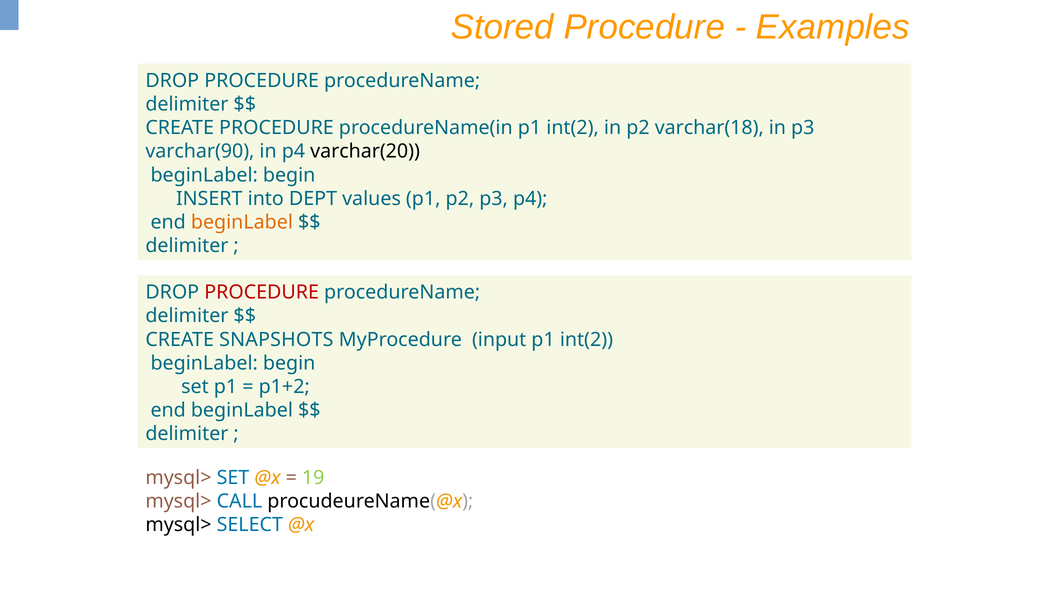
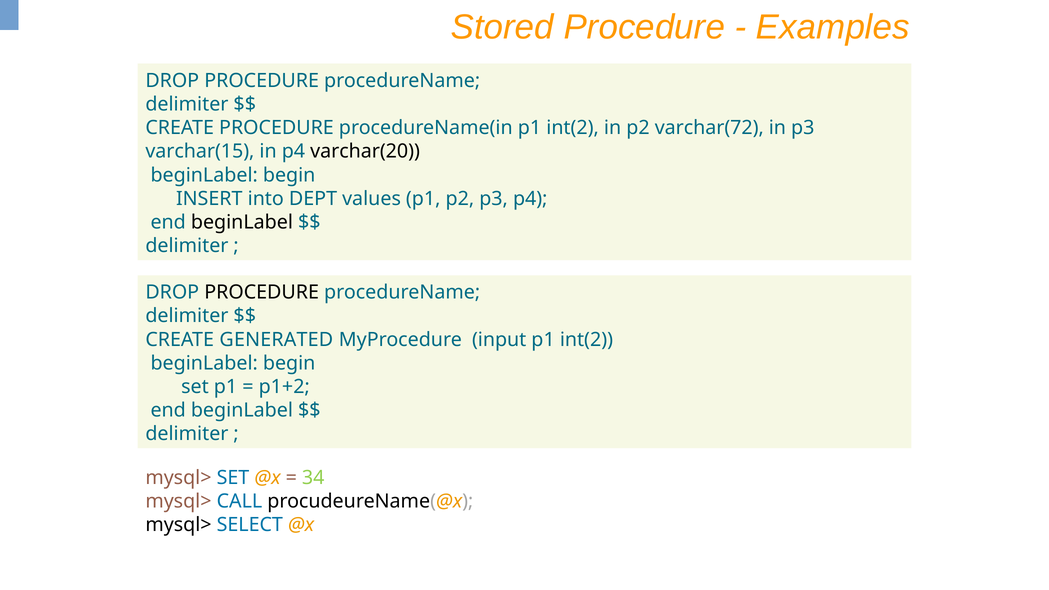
varchar(18: varchar(18 -> varchar(72 (709, 128)
varchar(90: varchar(90 -> varchar(15 (200, 151)
beginLabel colour: orange -> black (242, 222)
PROCEDURE colour: red -> black (262, 292)
SNAPSHOTS: SNAPSHOTS -> GENERATED (276, 340)
19: 19 -> 34 (313, 478)
